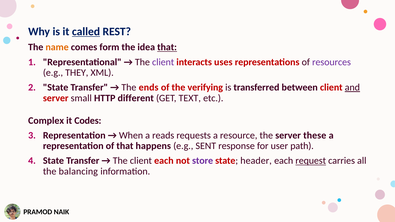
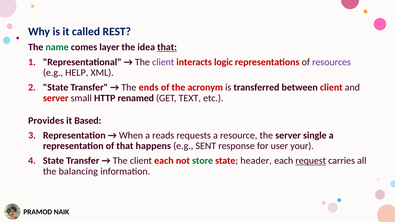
called underline: present -> none (86, 32)
name colour: orange -> green (57, 47)
form: form -> layer (109, 47)
uses: uses -> logic (223, 62)
THEY: THEY -> HELP (77, 73)
verifying: verifying -> acronym (205, 87)
and underline: present -> none (352, 87)
different: different -> renamed (136, 98)
Complex: Complex -> Provides (46, 121)
Codes: Codes -> Based (88, 121)
these: these -> single (315, 135)
path: path -> your (302, 146)
store colour: purple -> green (203, 161)
